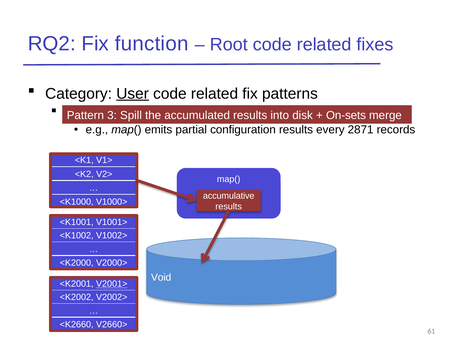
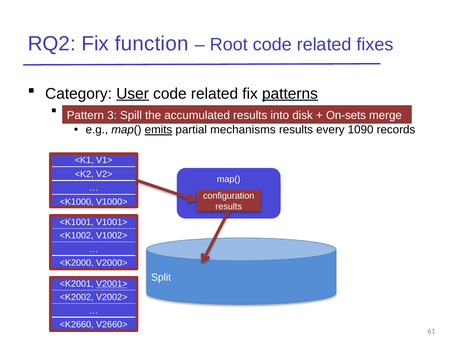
patterns underline: none -> present (290, 94)
emits underline: none -> present (158, 130)
configuration: configuration -> mechanisms (243, 130)
2871: 2871 -> 1090 (361, 130)
accumulative: accumulative -> configuration (229, 196)
Void: Void -> Split (161, 278)
